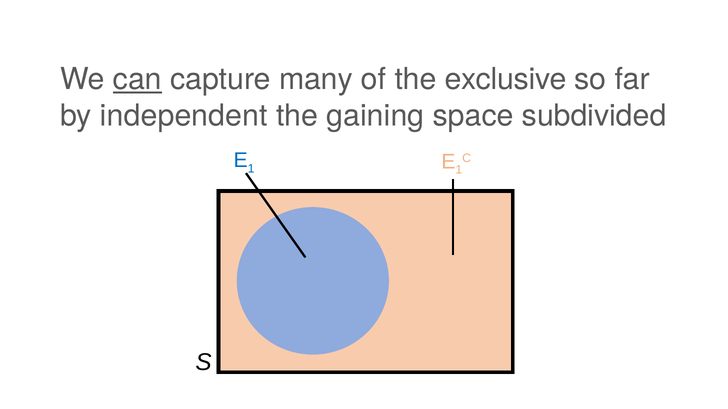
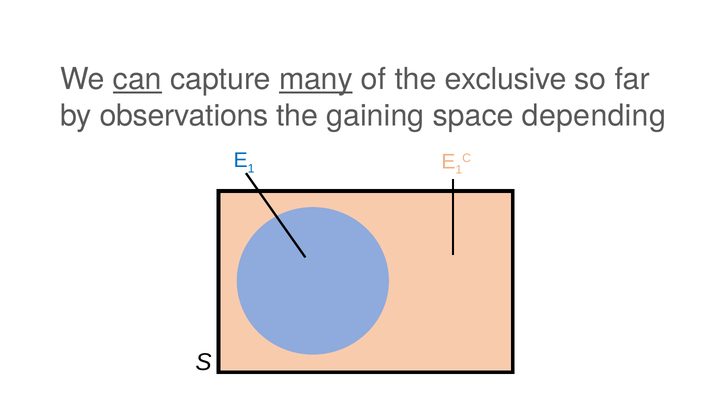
many underline: none -> present (316, 79)
independent: independent -> observations (184, 116)
subdivided: subdivided -> depending (594, 116)
